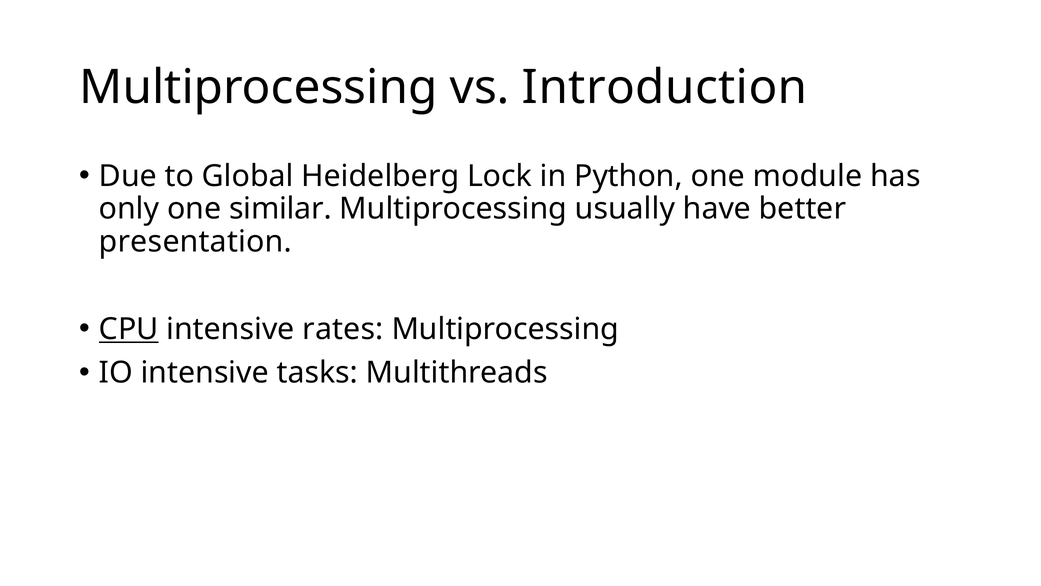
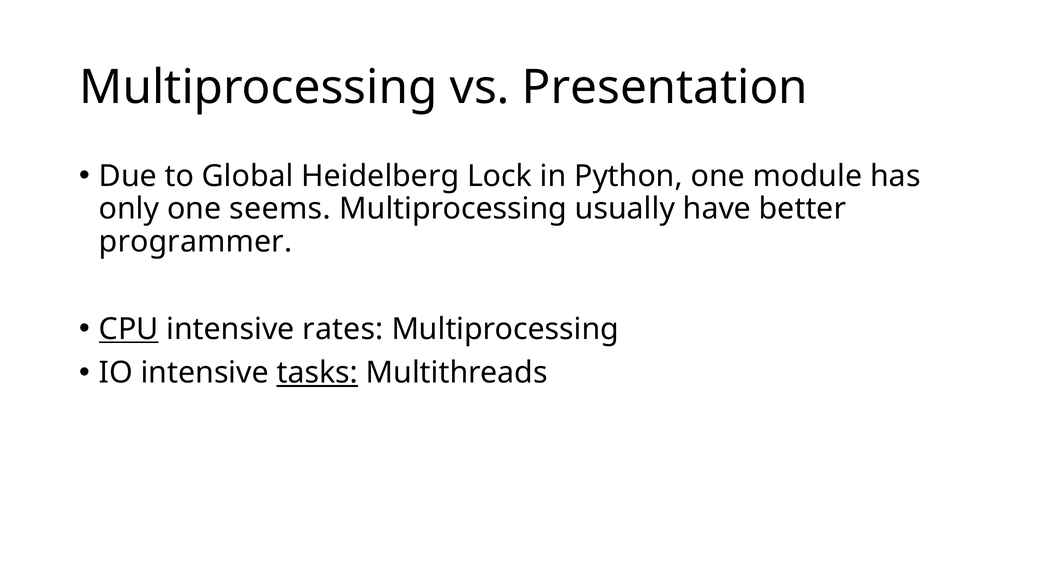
Introduction: Introduction -> Presentation (665, 87)
similar: similar -> seems (280, 209)
presentation: presentation -> programmer (196, 242)
tasks underline: none -> present (317, 373)
